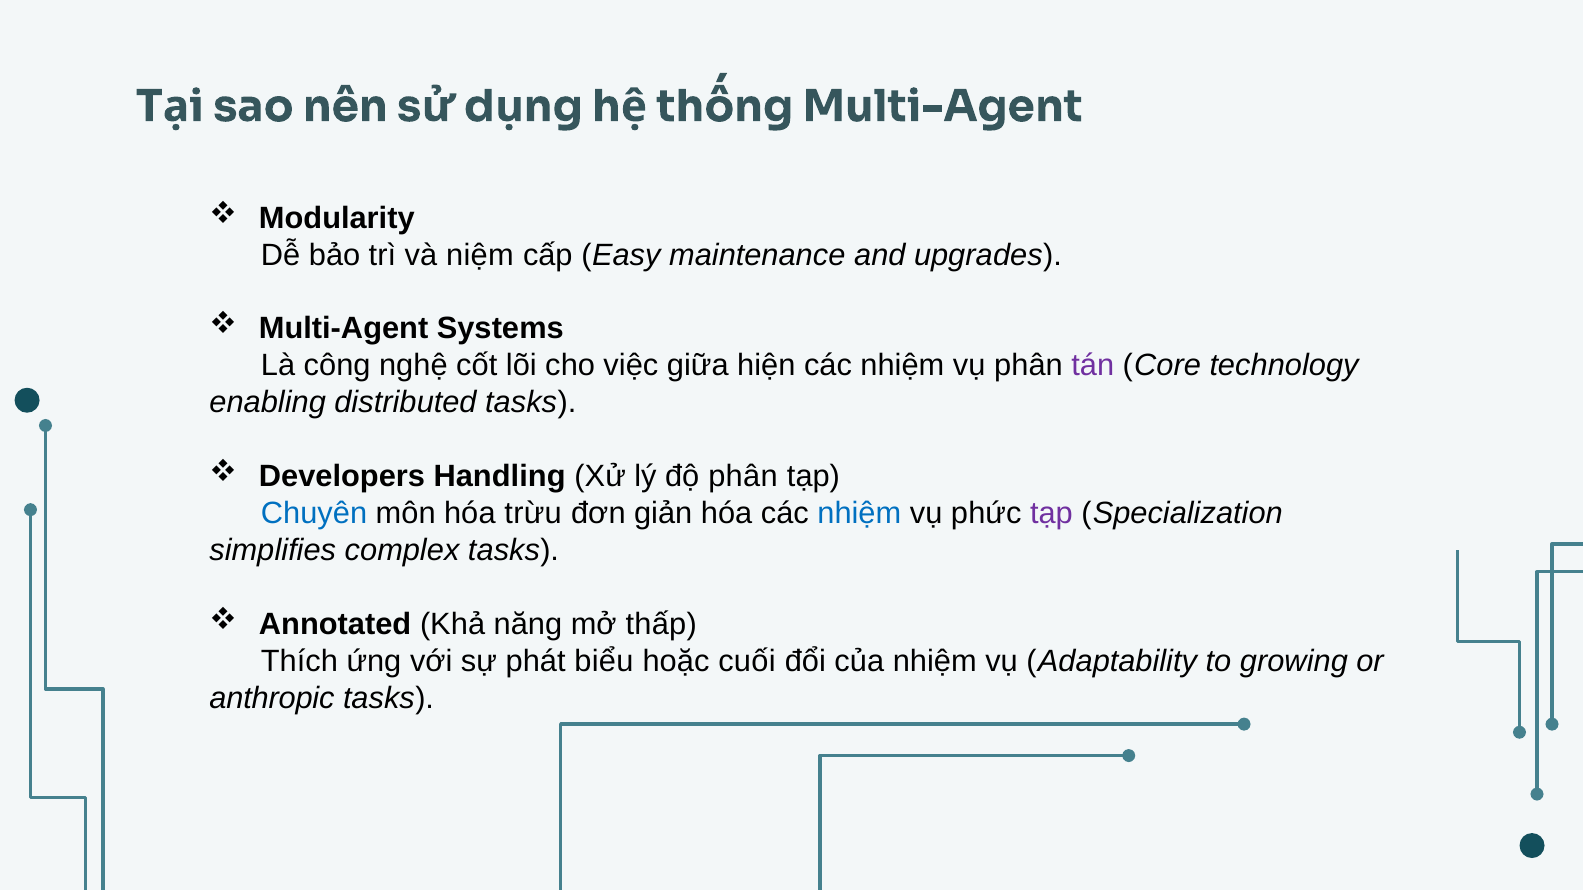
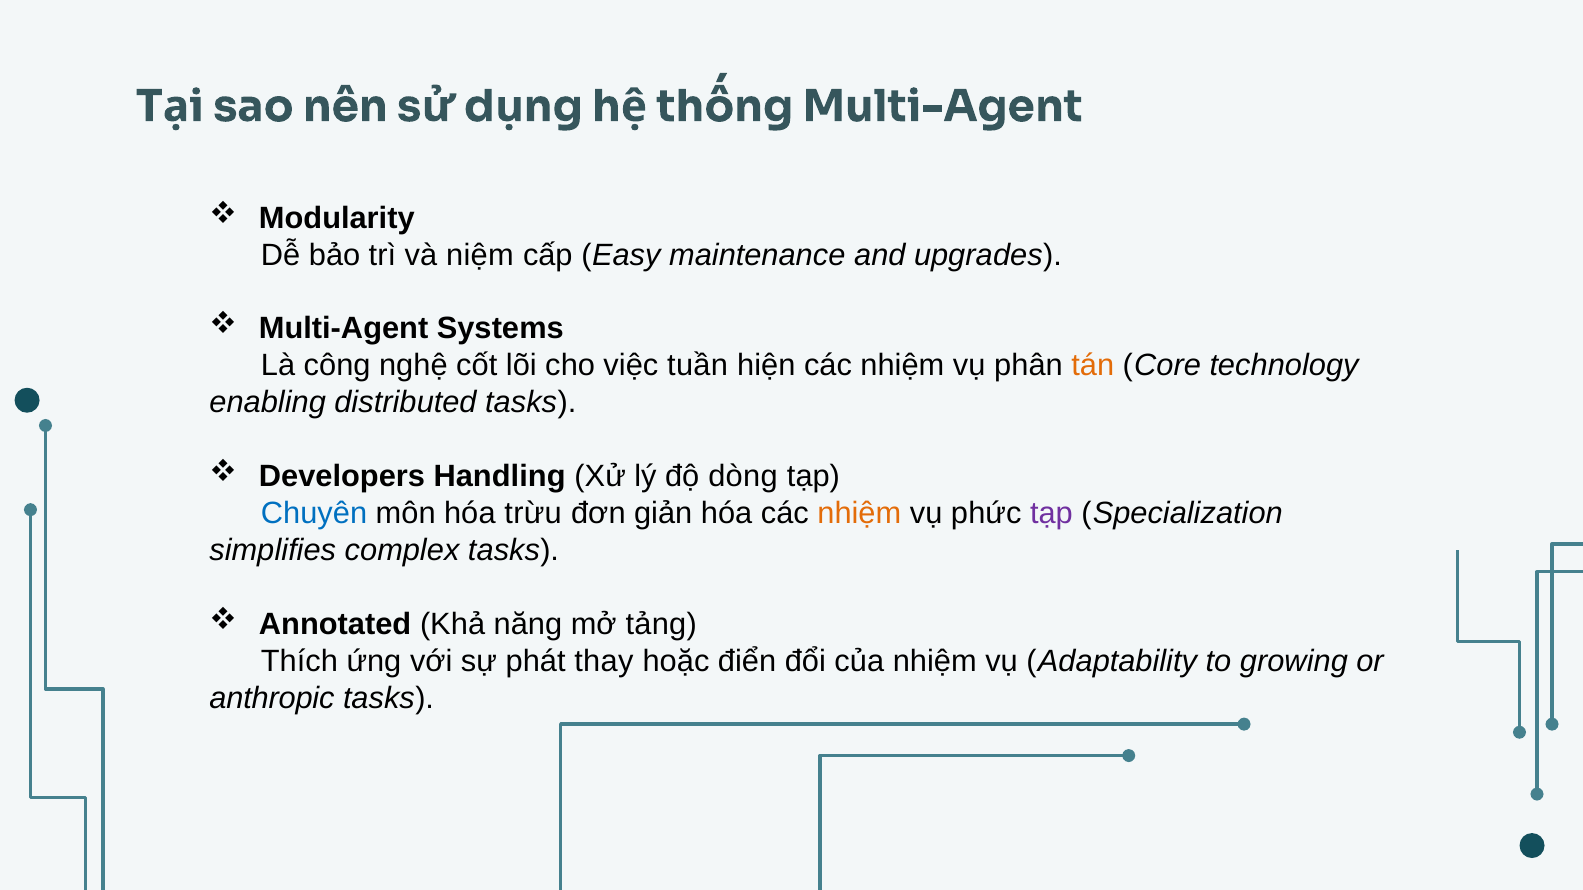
giữa: giữa -> tuần (698, 366)
tán colour: purple -> orange (1093, 366)
độ phân: phân -> dòng (743, 477)
nhiệm colour: blue -> orange (859, 514)
thấp: thấp -> tảng (661, 625)
biểu: biểu -> thay (604, 662)
cuối: cuối -> điển (747, 662)
